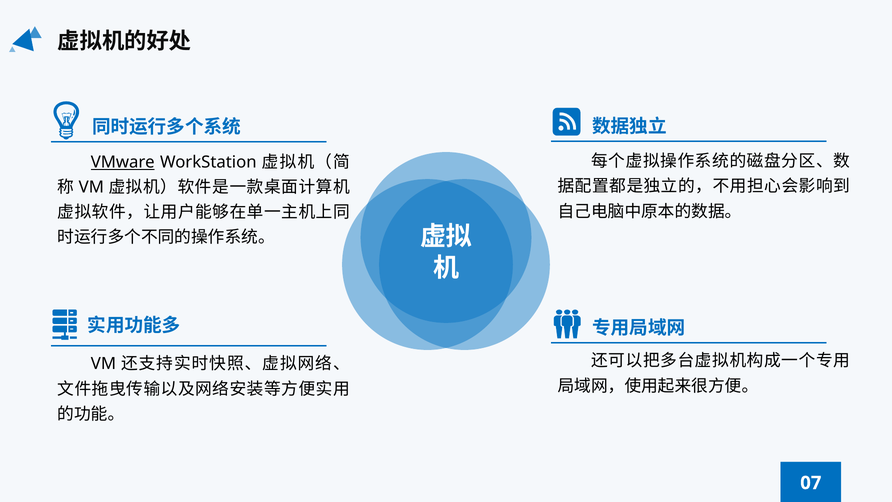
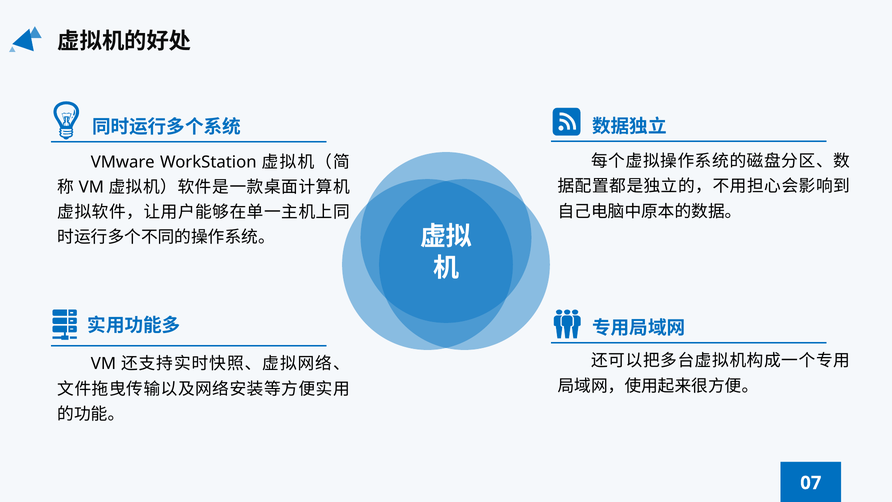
VMware underline: present -> none (123, 162)
